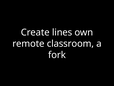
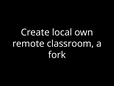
lines: lines -> local (62, 32)
